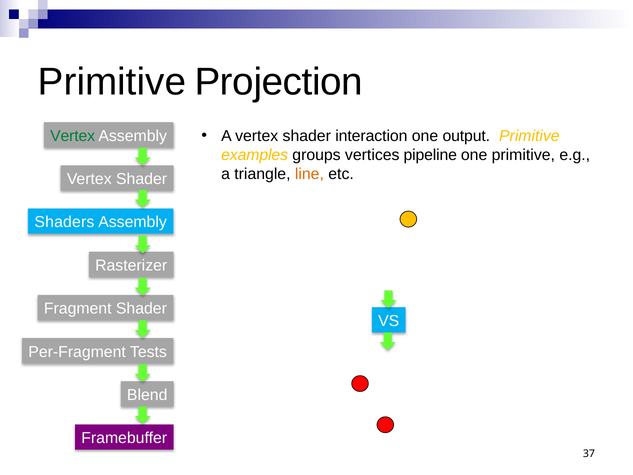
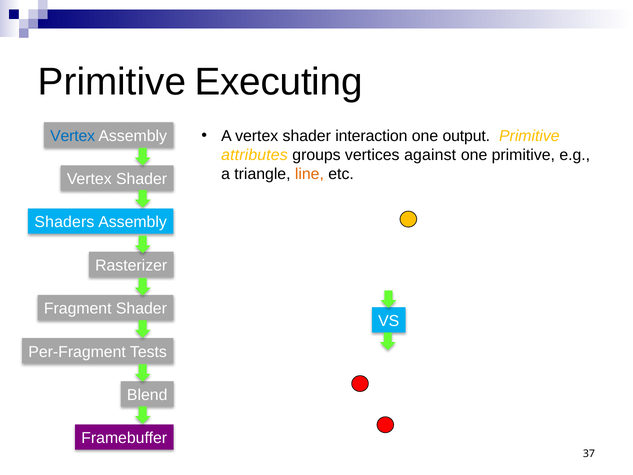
Projection: Projection -> Executing (279, 82)
Vertex colour: green -> blue (73, 136)
examples: examples -> attributes (254, 155)
pipeline: pipeline -> against (430, 155)
